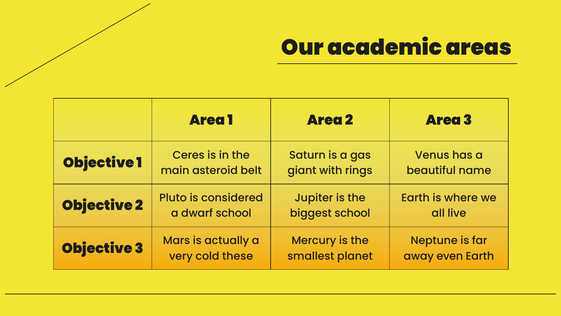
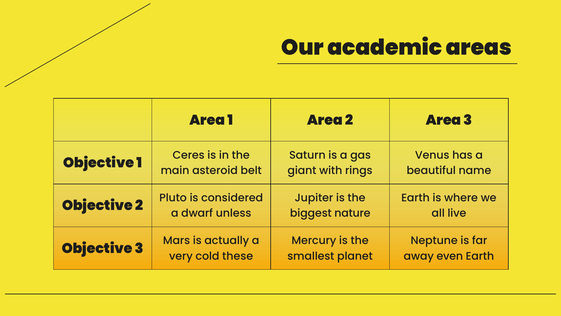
dwarf school: school -> unless (234, 213)
biggest school: school -> nature (352, 213)
